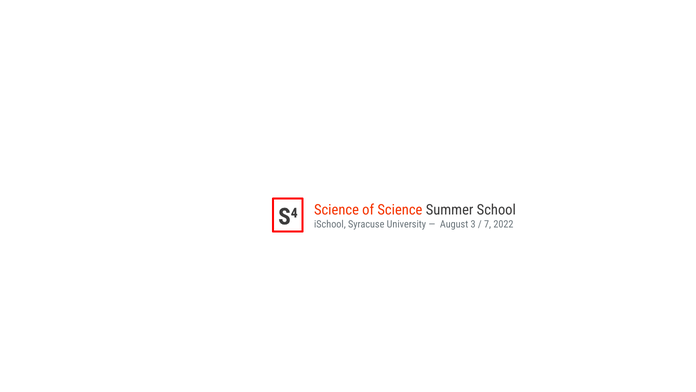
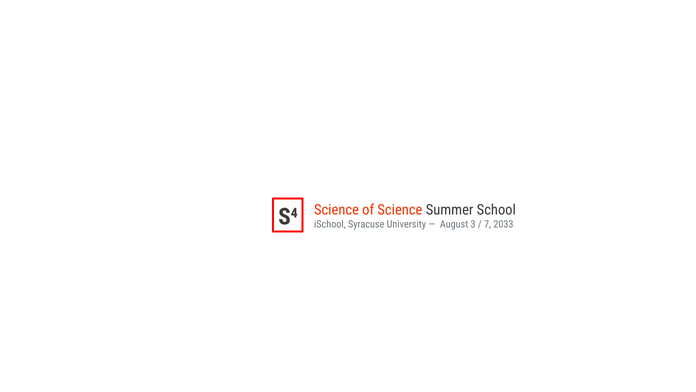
2022: 2022 -> 2033 (503, 224)
